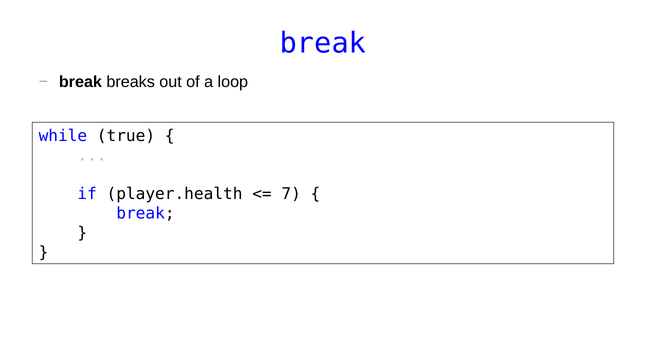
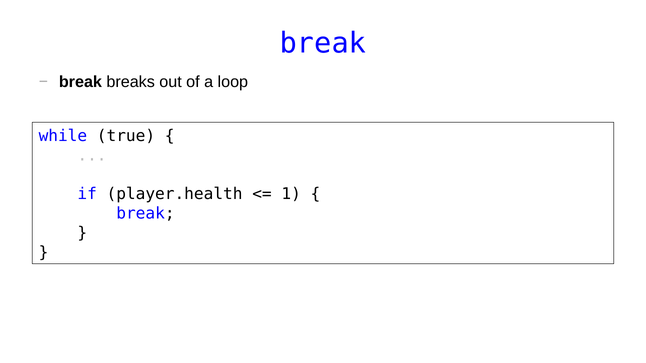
7: 7 -> 1 (291, 194)
